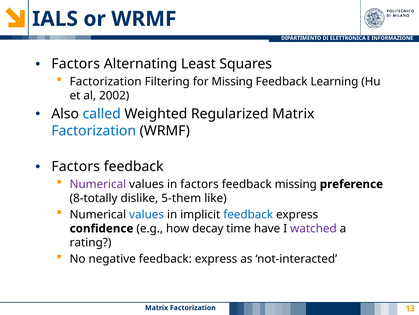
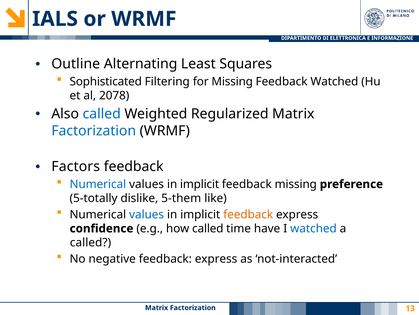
Factors: Factors -> Outline (76, 64)
Factorization: Factorization -> Sophisticated (106, 81)
Feedback Learning: Learning -> Watched (334, 81)
2002: 2002 -> 2078 (114, 95)
Numerical colour: purple -> blue (98, 184)
factors: factors -> implicit (200, 184)
8-totally: 8-totally -> 5-totally (94, 198)
feedback colour: blue -> orange (248, 214)
how decay: decay -> called (208, 228)
watched colour: purple -> blue (313, 228)
rating: rating -> called (90, 242)
